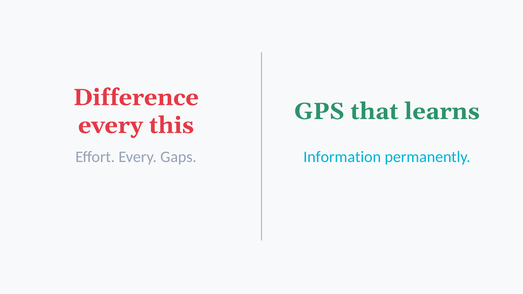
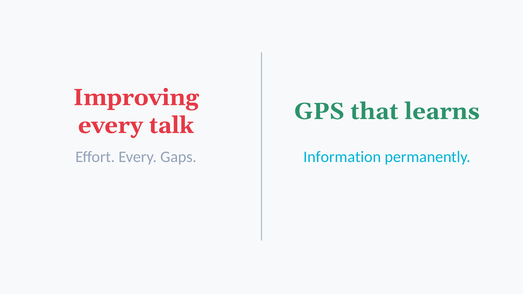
Difference: Difference -> Improving (136, 97)
this: this -> talk (171, 125)
